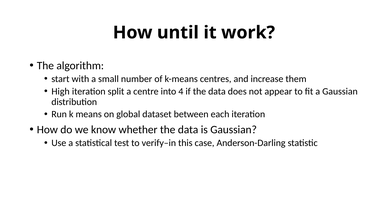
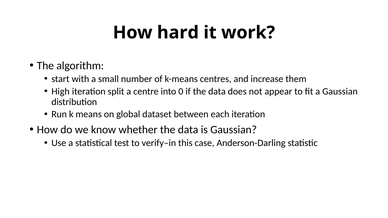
until: until -> hard (178, 33)
4: 4 -> 0 (181, 91)
